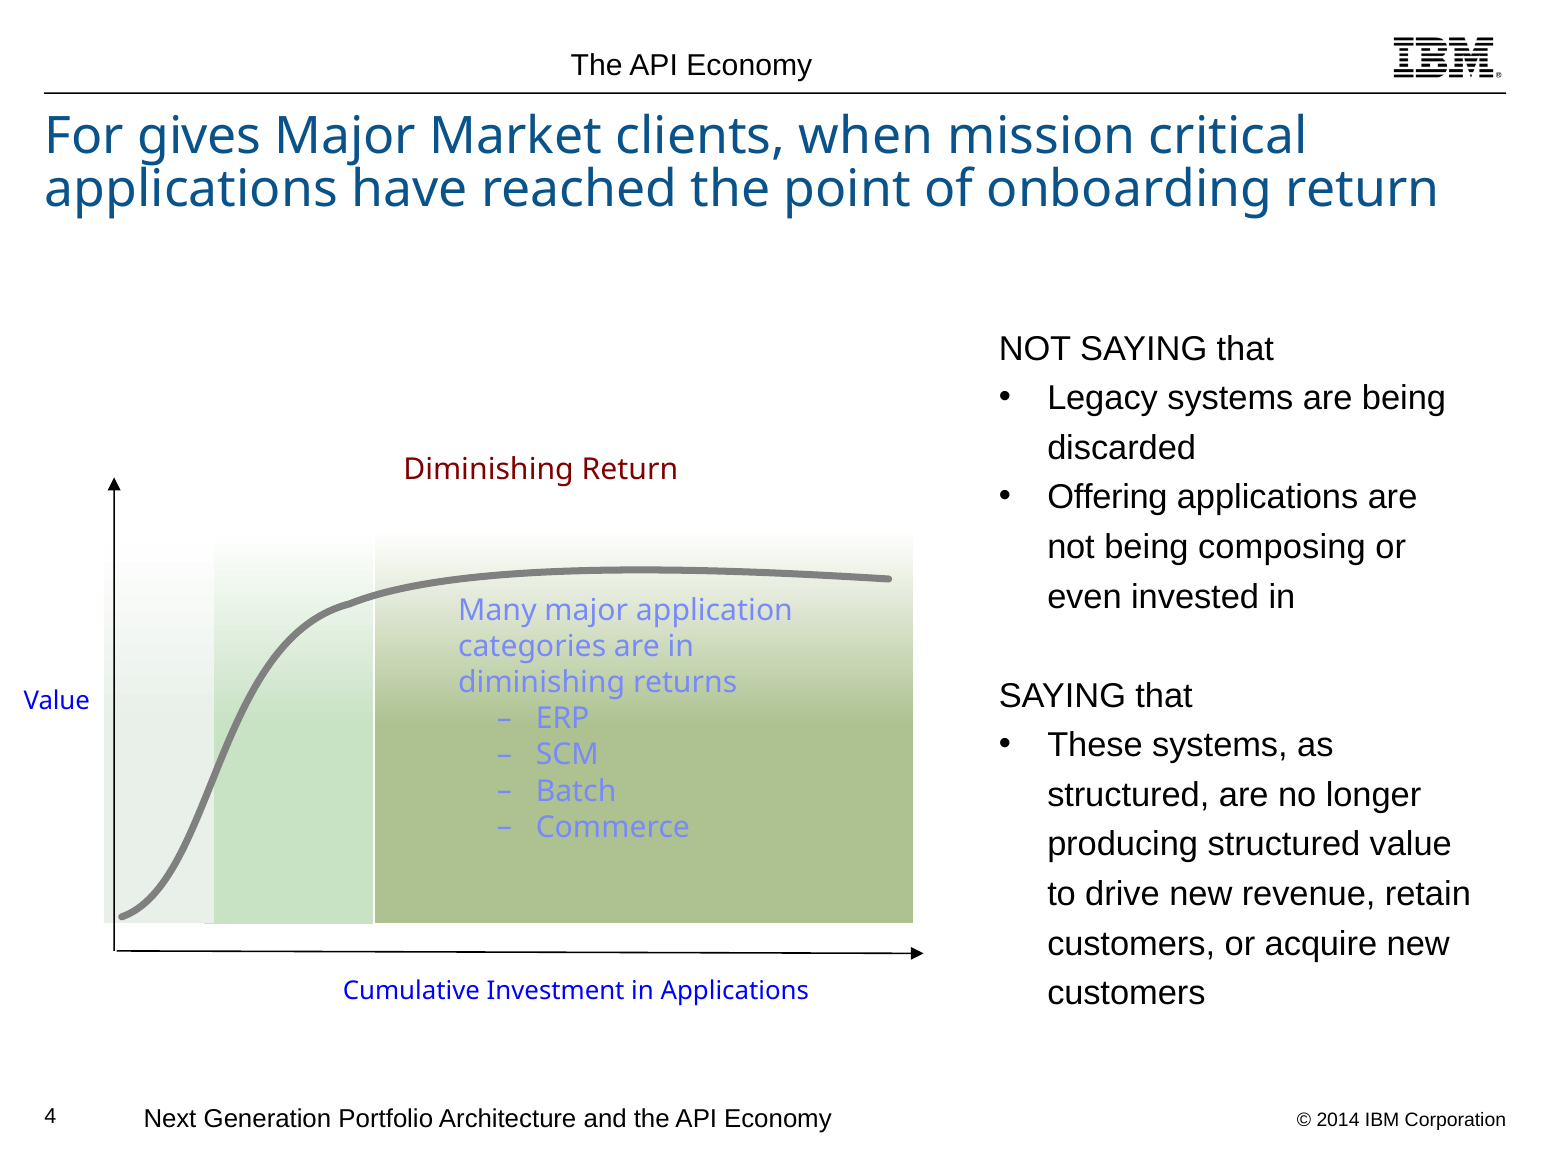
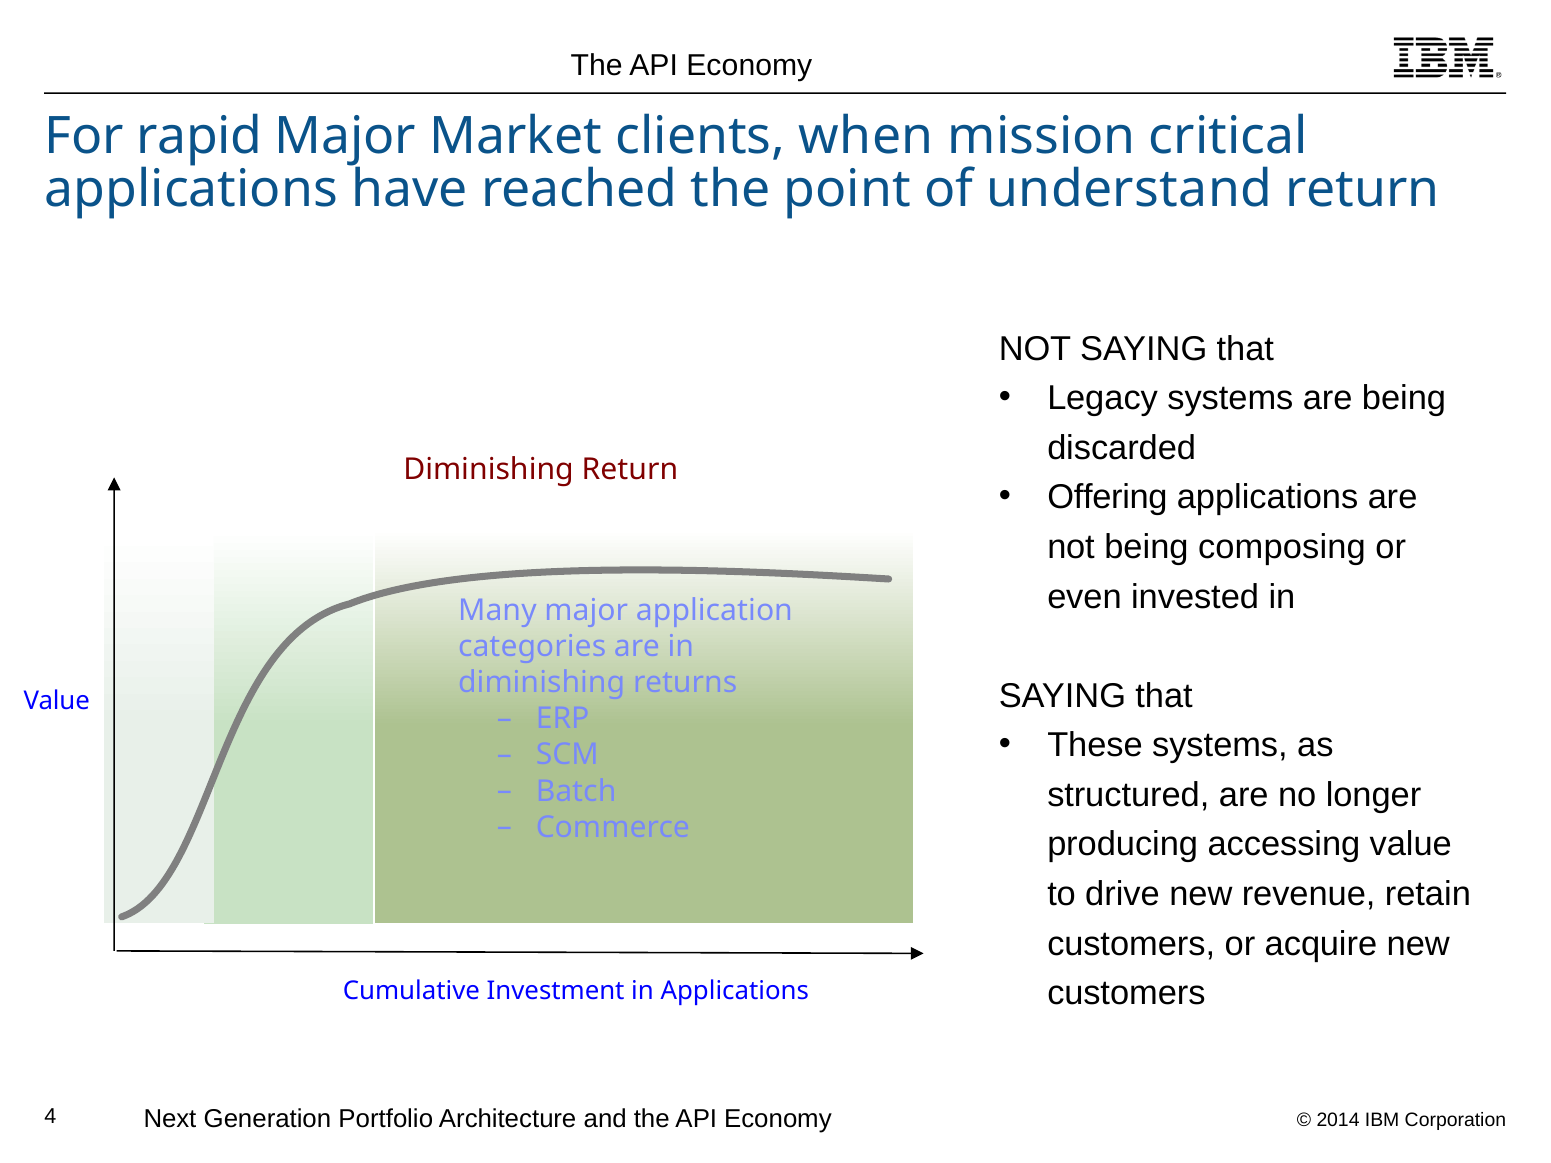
gives: gives -> rapid (200, 137)
onboarding: onboarding -> understand (1129, 189)
producing structured: structured -> accessing (1284, 845)
